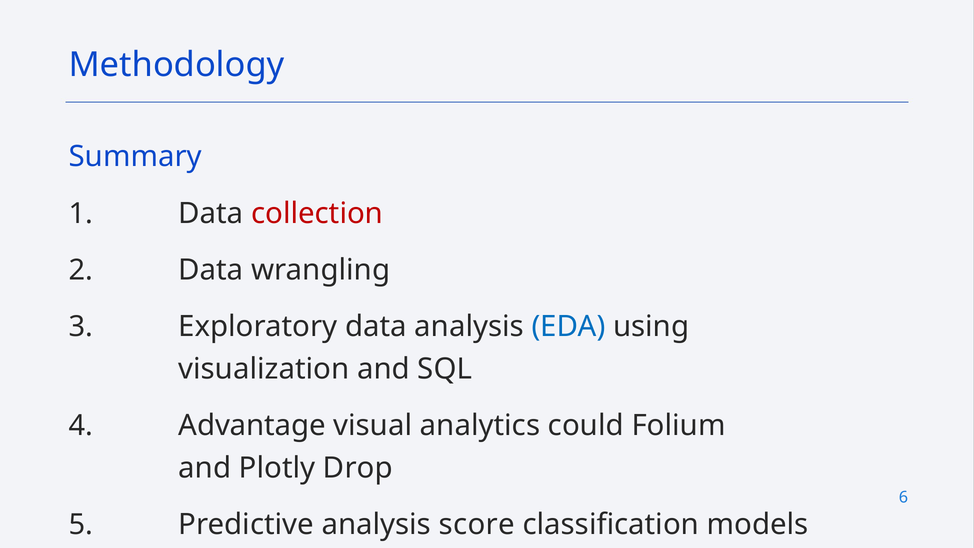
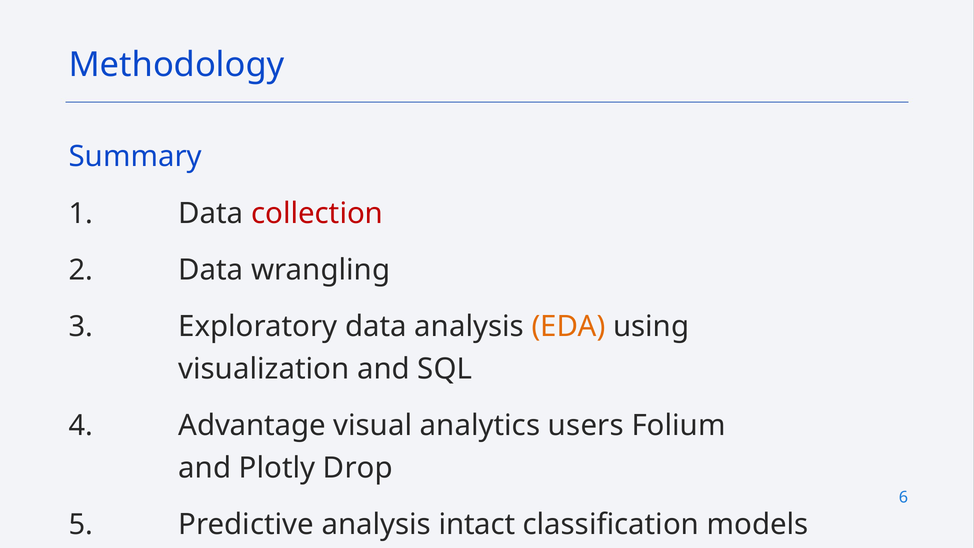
EDA colour: blue -> orange (569, 326)
could: could -> users (586, 425)
score: score -> intact (477, 524)
